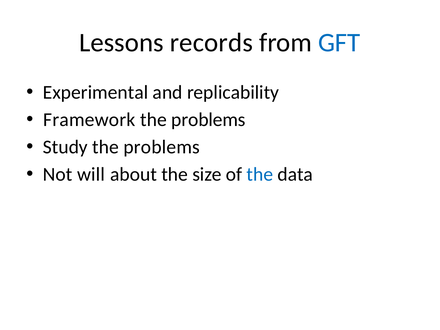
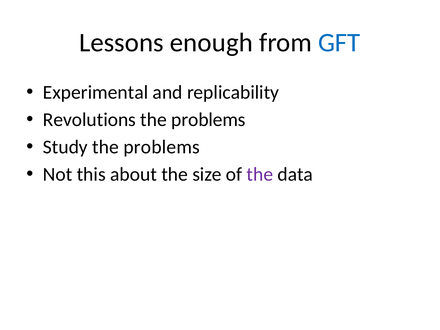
records: records -> enough (211, 43)
Framework: Framework -> Revolutions (89, 120)
will: will -> this (91, 174)
the colour: blue -> purple (260, 174)
